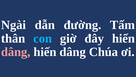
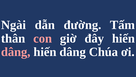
con colour: light blue -> pink (43, 38)
